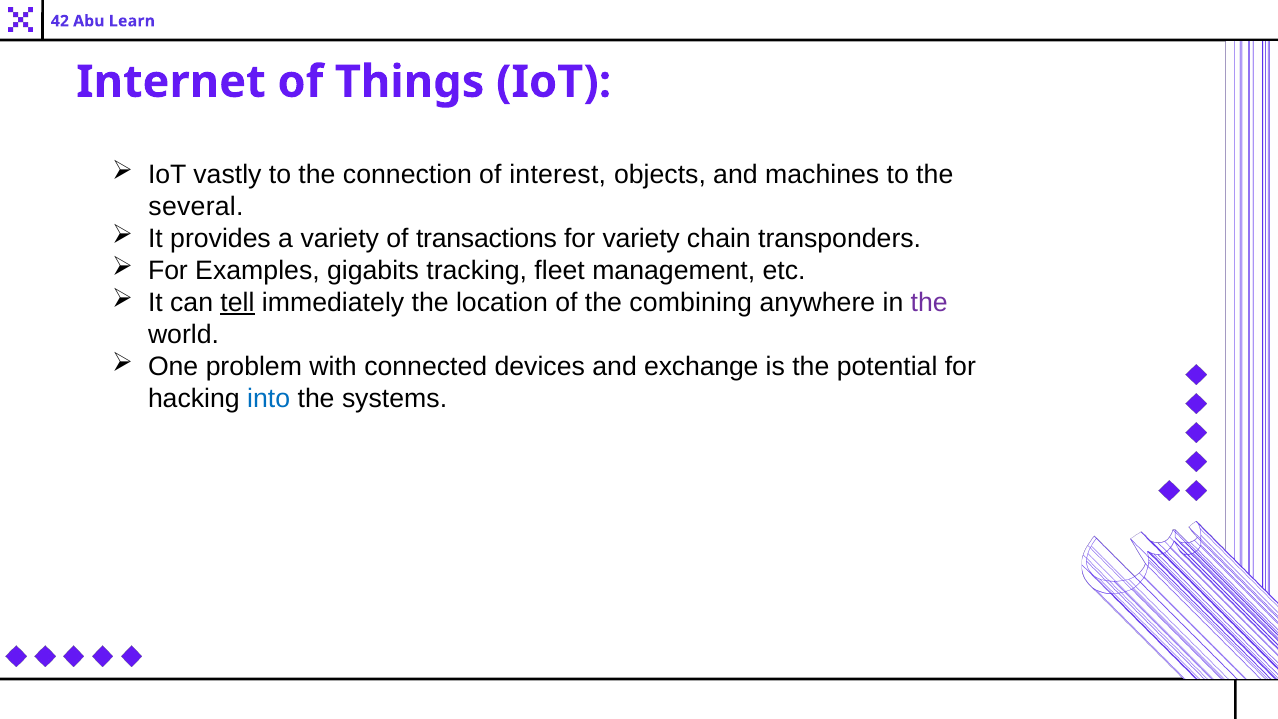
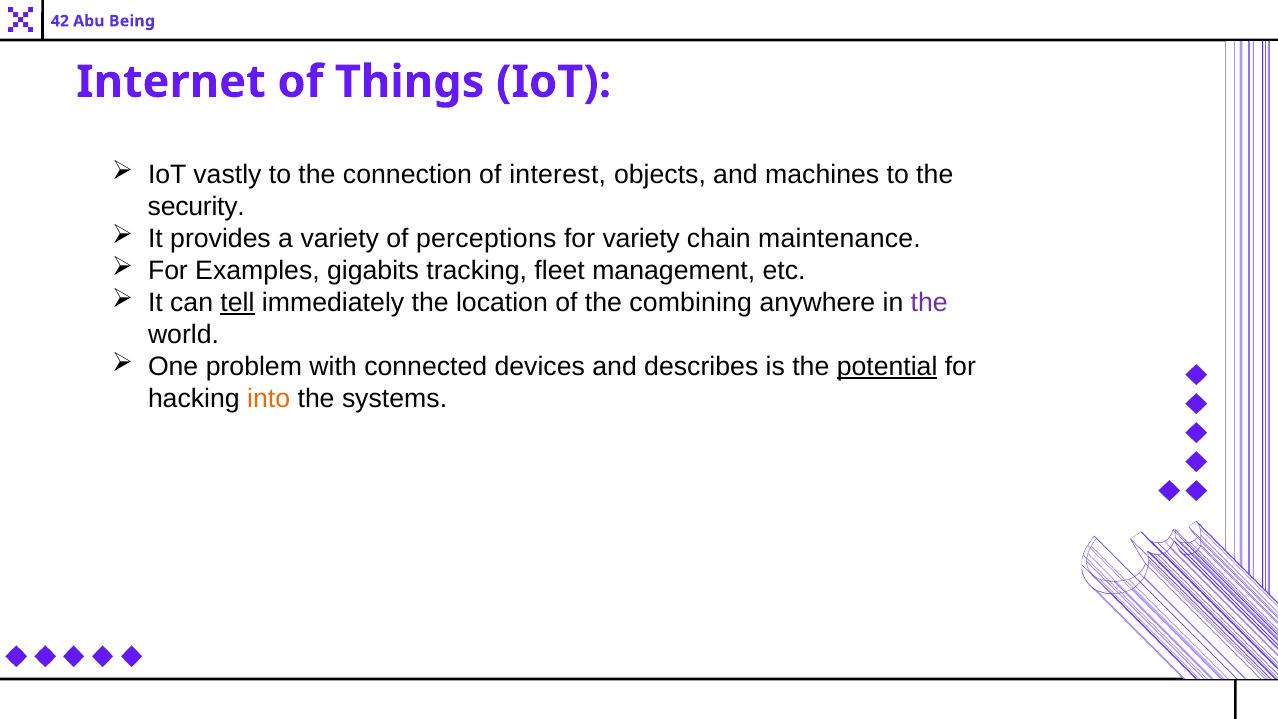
Learn: Learn -> Being (132, 21)
several: several -> security (196, 207)
transactions: transactions -> perceptions (486, 239)
transponders: transponders -> maintenance (840, 239)
exchange: exchange -> describes (701, 367)
potential underline: none -> present (887, 367)
into colour: blue -> orange (269, 399)
